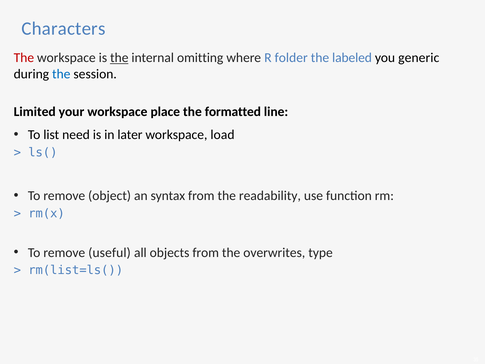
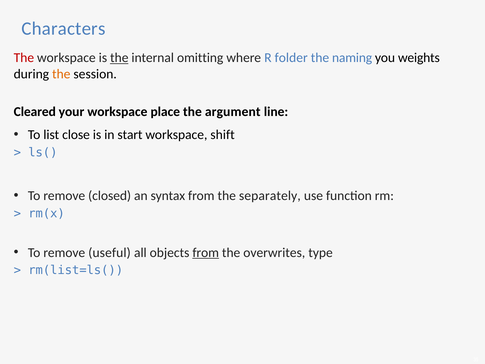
labeled: labeled -> naming (352, 58)
generic: generic -> weights (419, 58)
the colour: blue -> orange (61, 74)
Limited: Limited -> Cleared (35, 112)
formatted: formatted -> argument (233, 112)
need: need -> close (76, 135)
later: later -> start (130, 135)
load: load -> shift (223, 135)
object: object -> closed (110, 196)
readability: readability -> separately (270, 196)
from underline: none -> present (206, 252)
